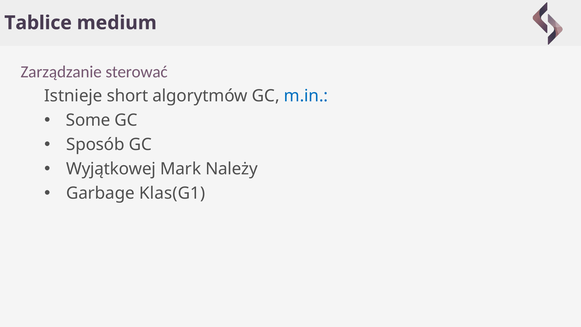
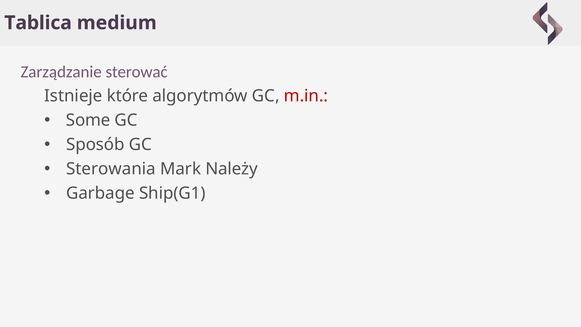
Tablice: Tablice -> Tablica (38, 23)
short: short -> które (128, 96)
m.in colour: blue -> red (306, 96)
Wyjątkowej: Wyjątkowej -> Sterowania (111, 169)
Klas(G1: Klas(G1 -> Ship(G1 (172, 193)
